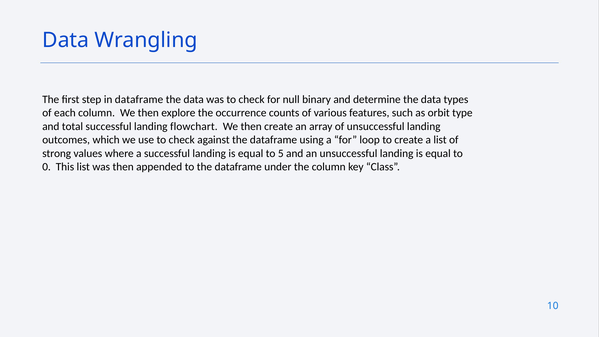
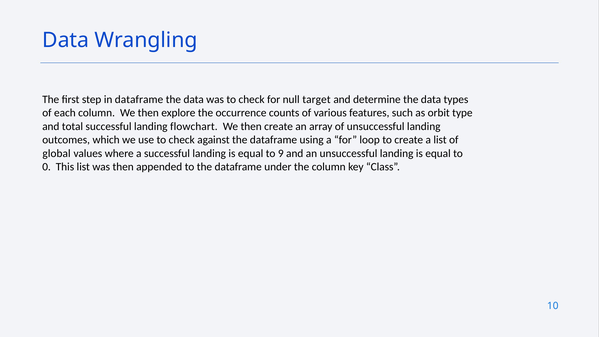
binary: binary -> target (316, 99)
strong: strong -> global (57, 153)
5: 5 -> 9 (281, 153)
